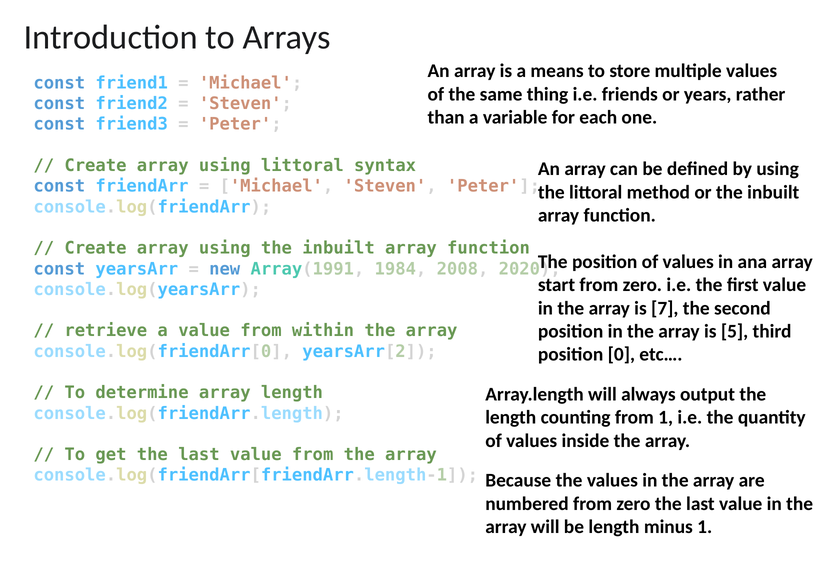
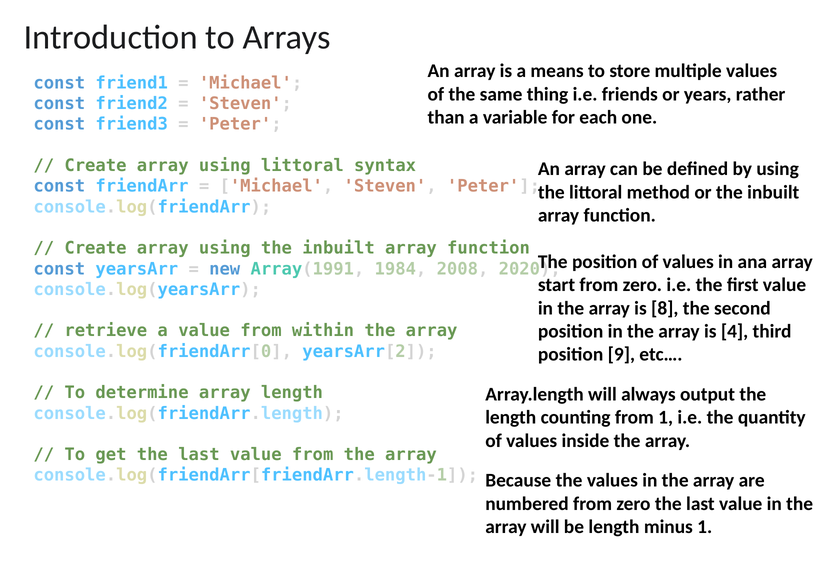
7: 7 -> 8 (665, 308)
5: 5 -> 4 (735, 332)
0: 0 -> 9 (621, 355)
